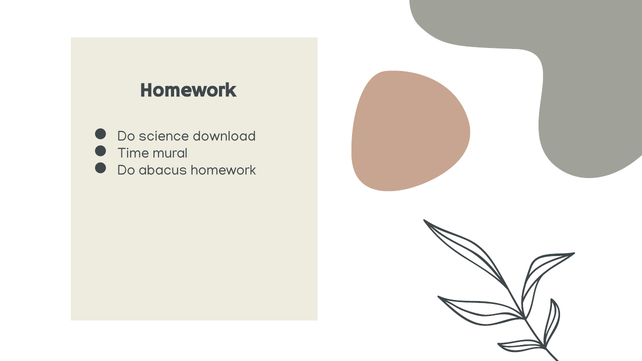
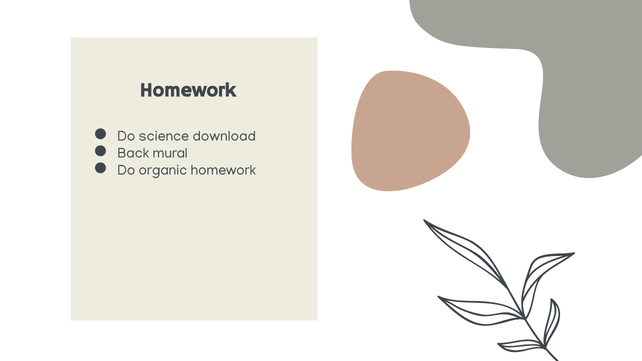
Time: Time -> Back (133, 153)
abacus: abacus -> organic (163, 170)
